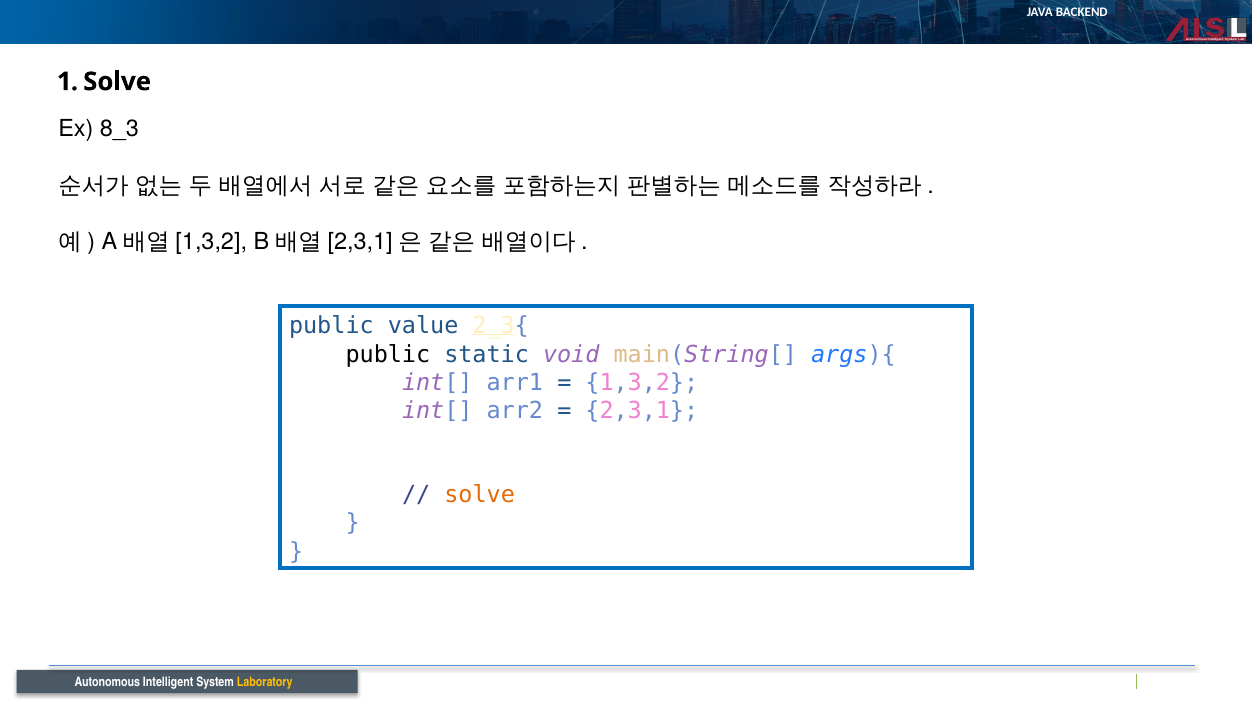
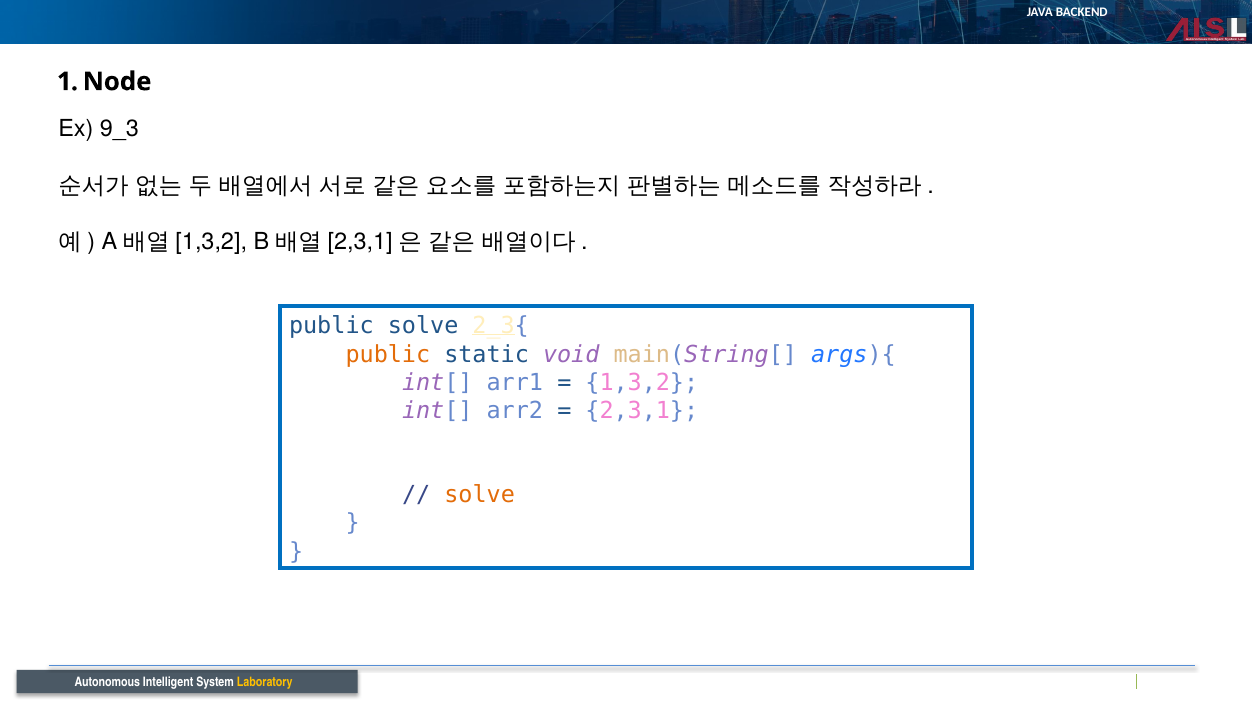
1 Solve: Solve -> Node (117, 82)
8_3: 8_3 -> 9_3 (119, 129)
public value: value -> solve (423, 326)
public colour: black -> orange (388, 354)
